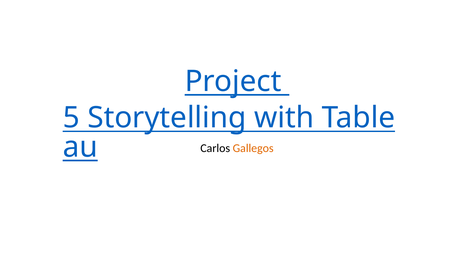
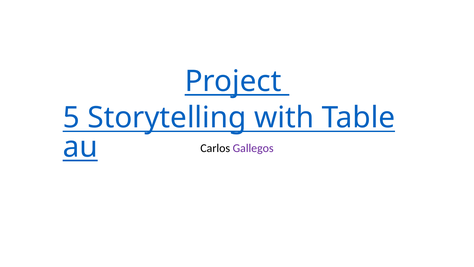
Gallegos colour: orange -> purple (253, 148)
